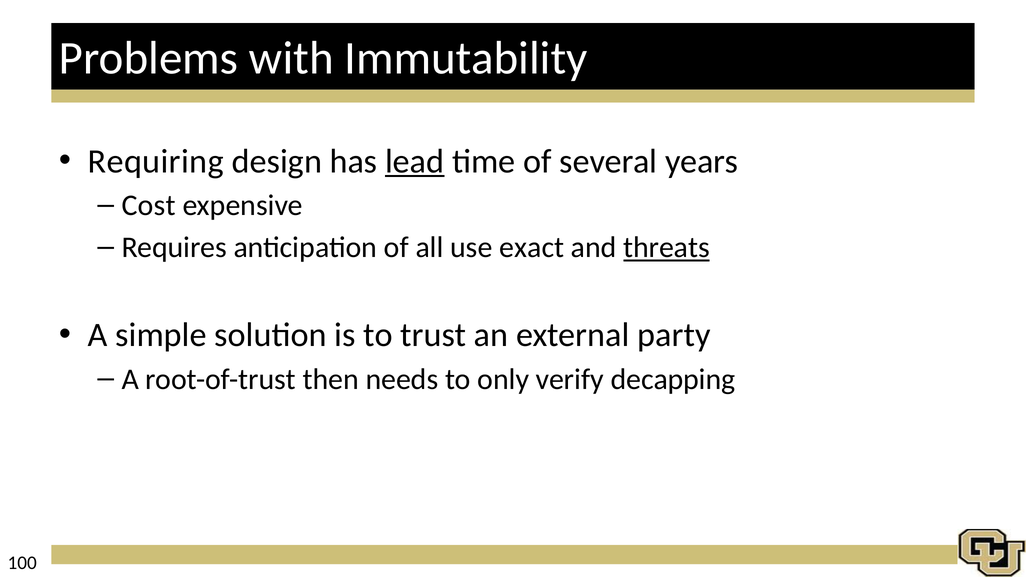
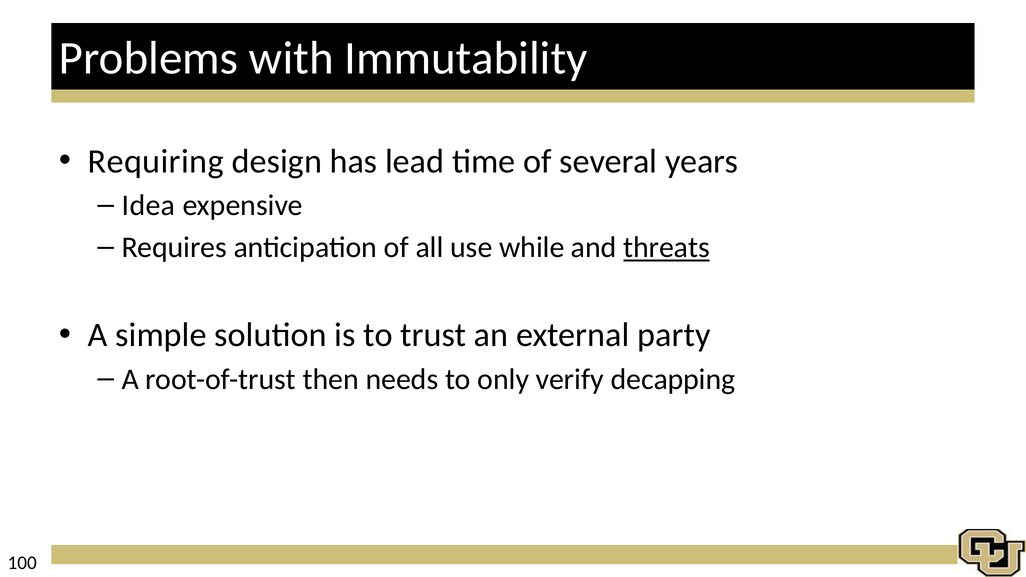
lead underline: present -> none (415, 161)
Cost: Cost -> Idea (148, 206)
exact: exact -> while (532, 248)
